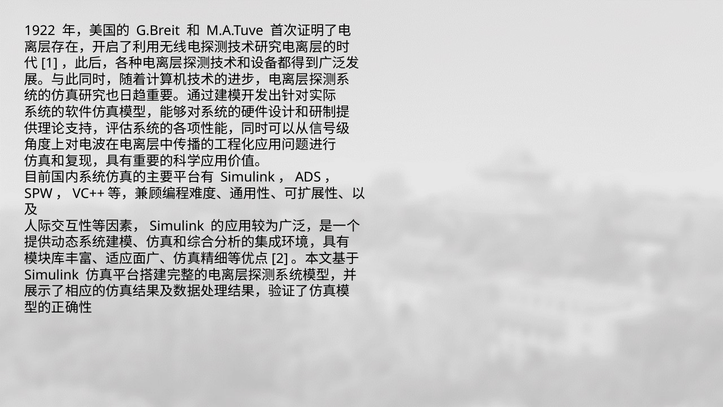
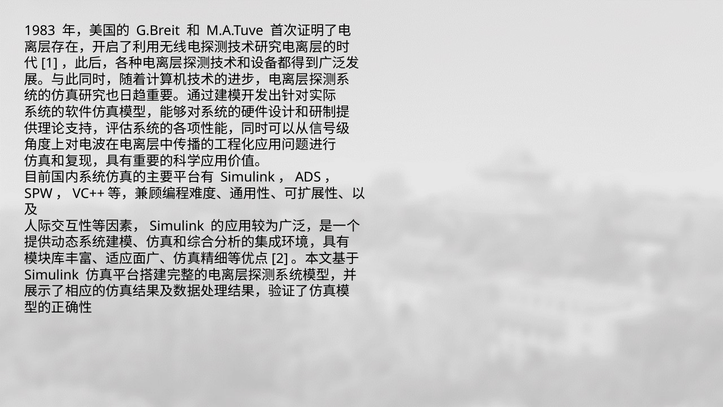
1922: 1922 -> 1983 (40, 31)
